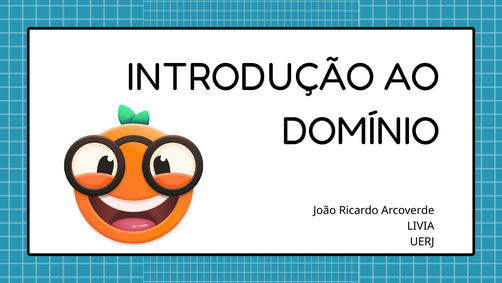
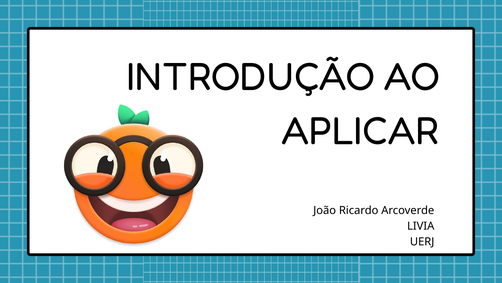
DOMÍNIO: DOMÍNIO -> APLICAR (360, 131)
